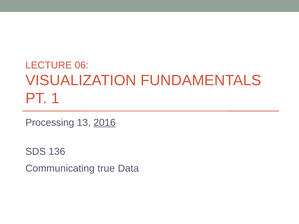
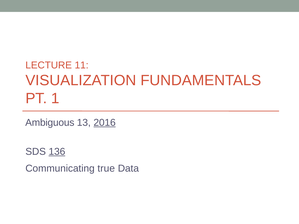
06: 06 -> 11 (82, 65)
Processing: Processing -> Ambiguous (50, 123)
136 underline: none -> present (57, 152)
